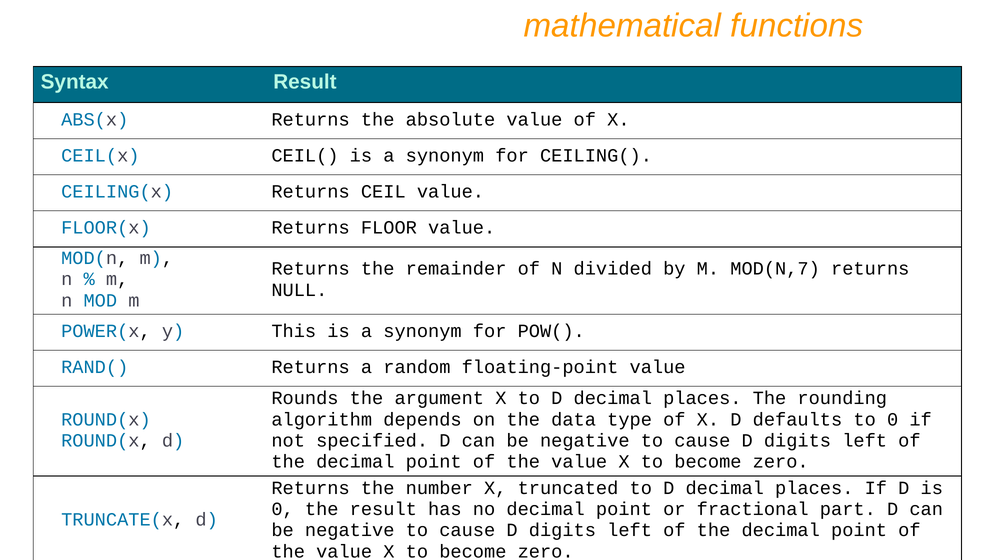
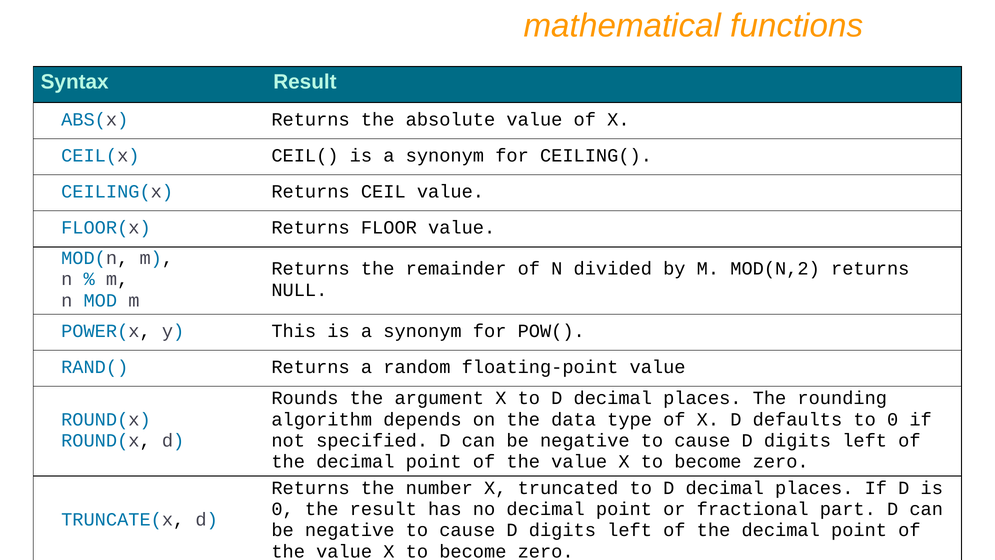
MOD(N,7: MOD(N,7 -> MOD(N,2 (775, 269)
